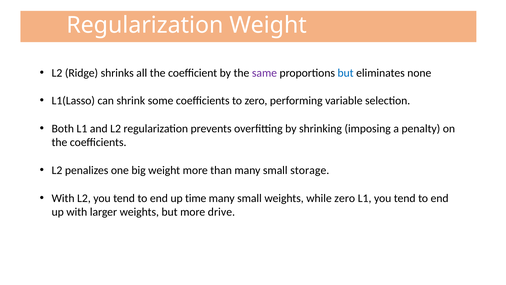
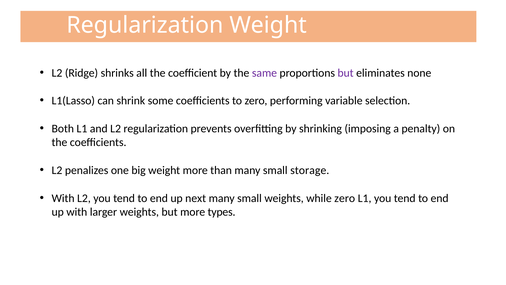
but colour: blue -> purple (346, 73)
time: time -> next (196, 198)
drive: drive -> types (222, 212)
